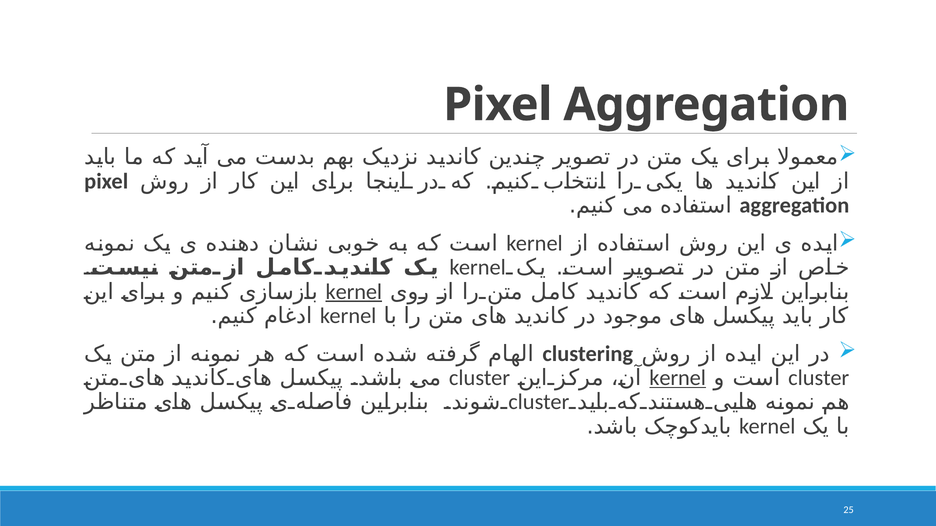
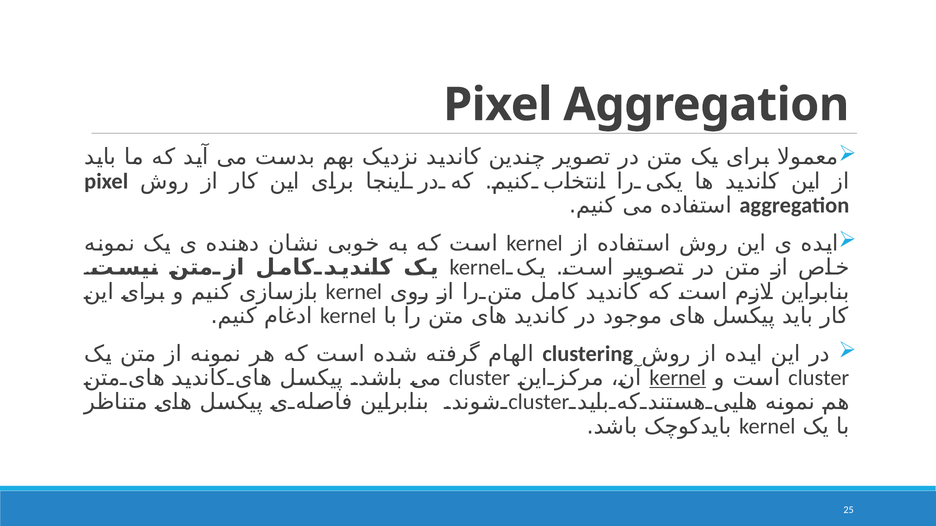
kernel underline: present -> none (354, 292)
